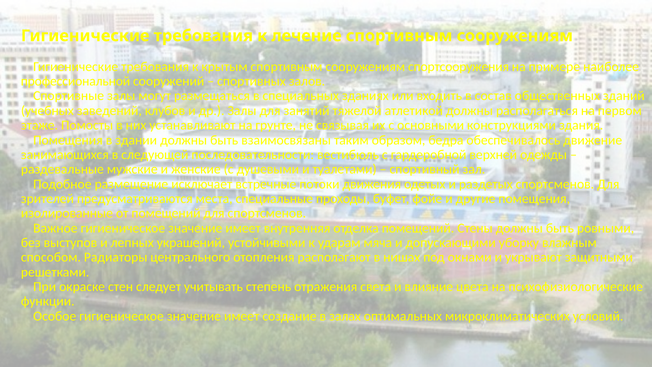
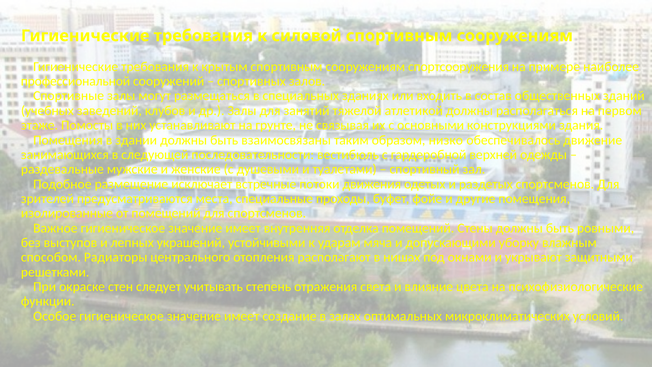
лечение: лечение -> силовой (307, 36)
бедра: бедра -> низко (446, 140)
